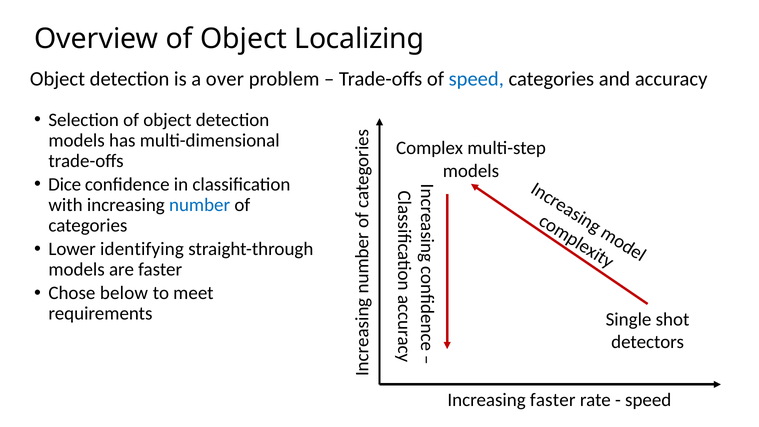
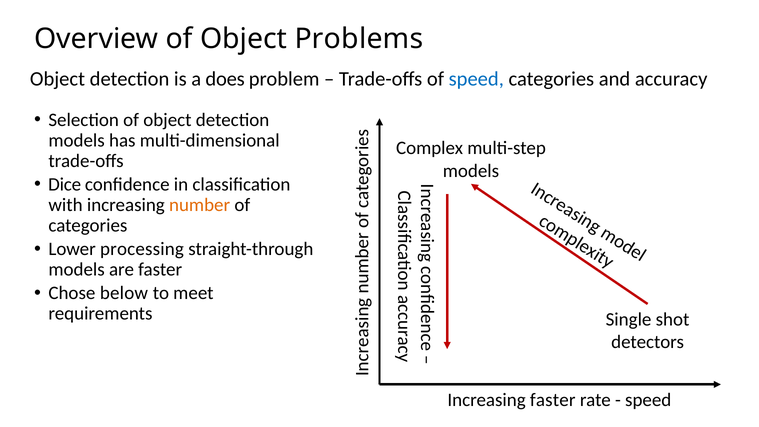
Localizing: Localizing -> Problems (359, 39)
over: over -> does (225, 79)
number colour: blue -> orange (200, 205)
identifying: identifying -> processing (142, 249)
